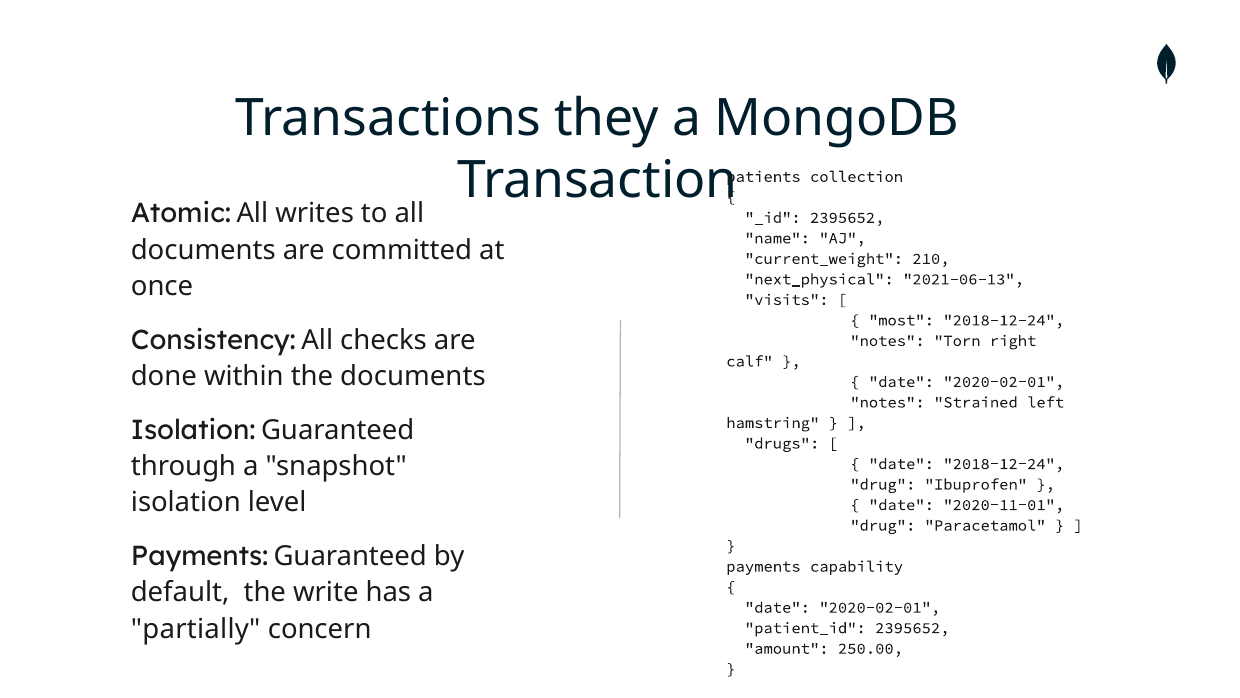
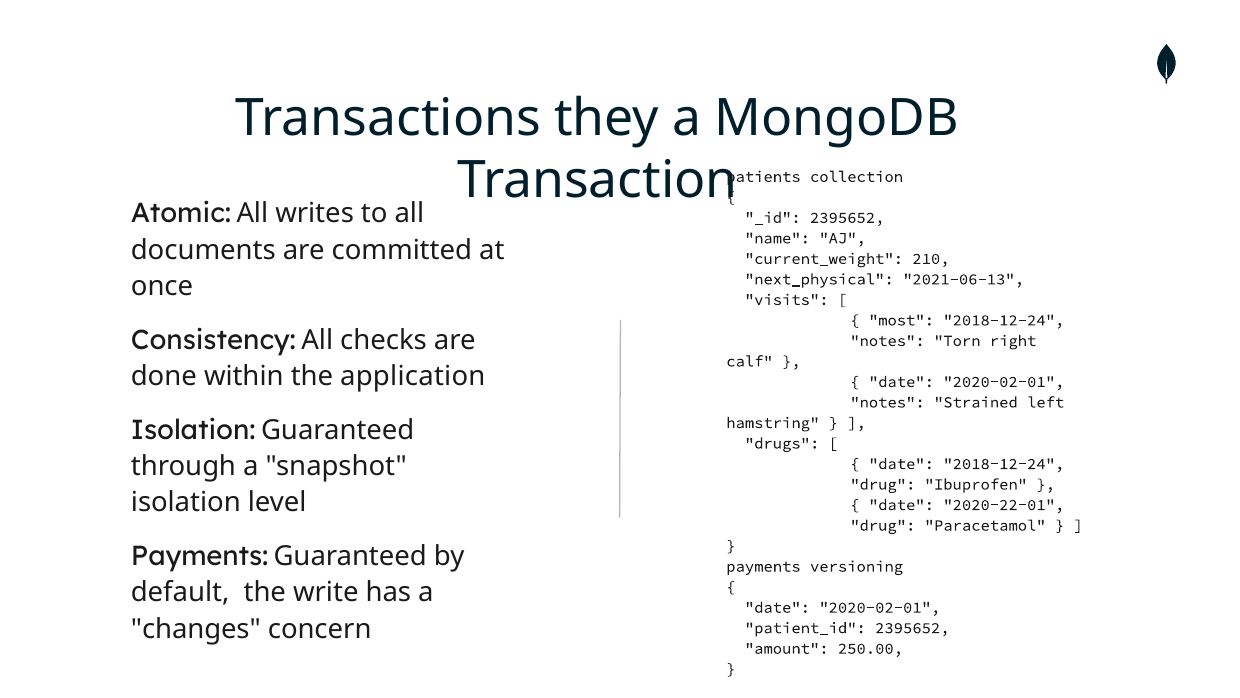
the documents: documents -> application (413, 376)
2020-11-01: 2020-11-01 -> 2020-22-01 (1004, 505)
capability: capability -> versioning (857, 566)
partially: partially -> changes (196, 628)
